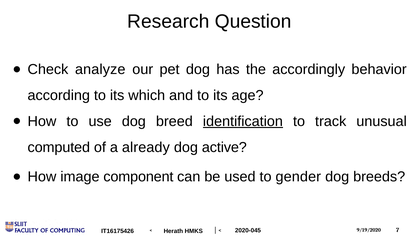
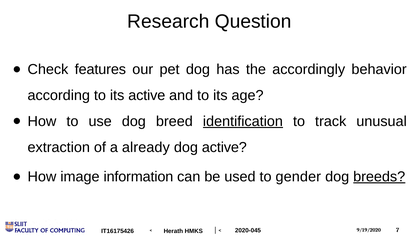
analyze: analyze -> features (100, 69)
its which: which -> active (147, 95)
computed: computed -> extraction (59, 147)
component: component -> information (138, 176)
breeds underline: none -> present (379, 176)
